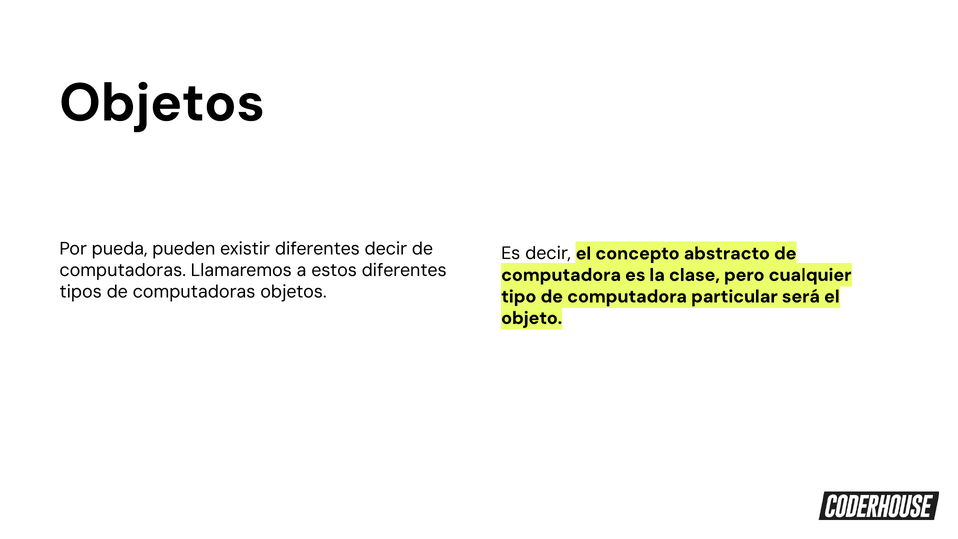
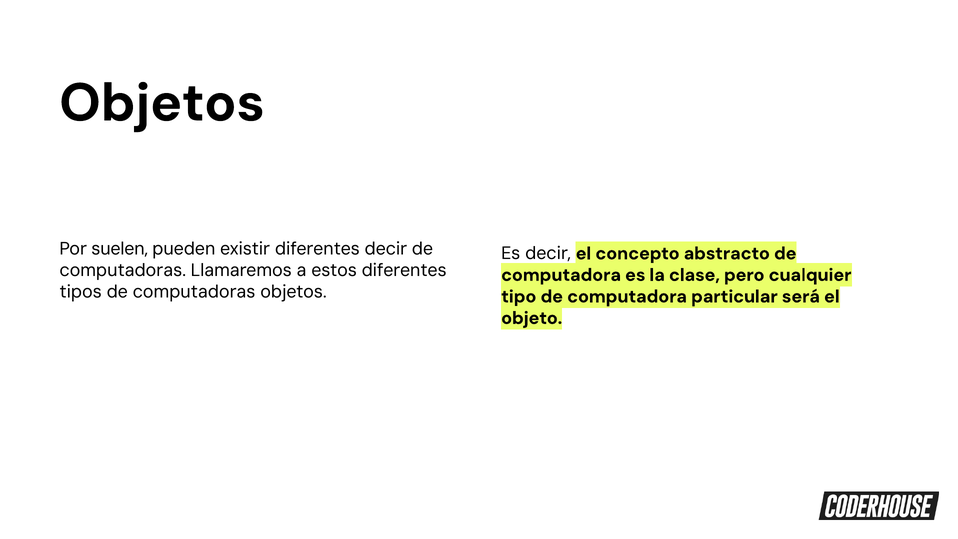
pueda: pueda -> suelen (120, 249)
